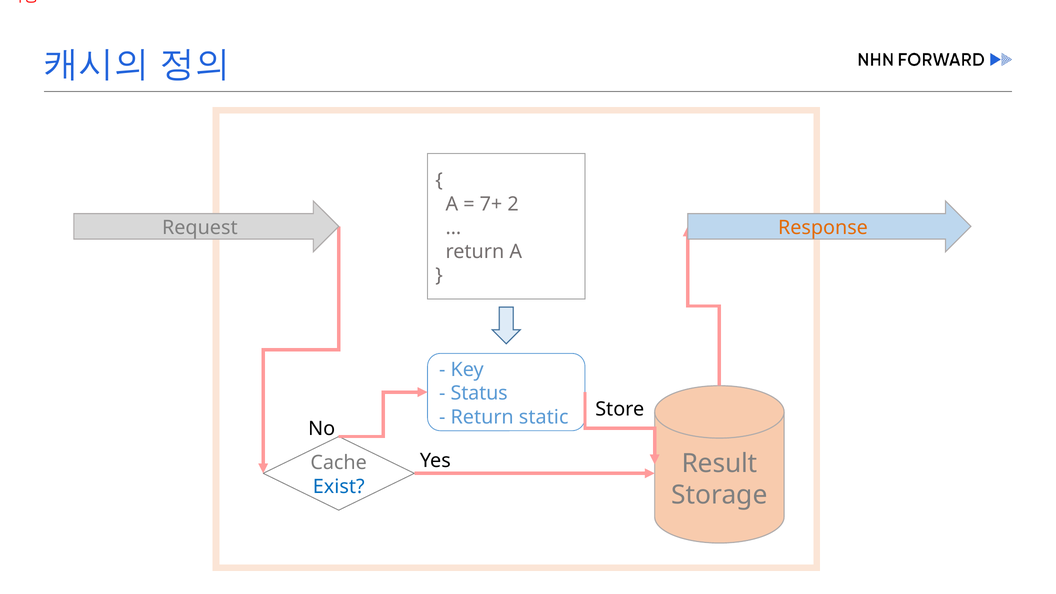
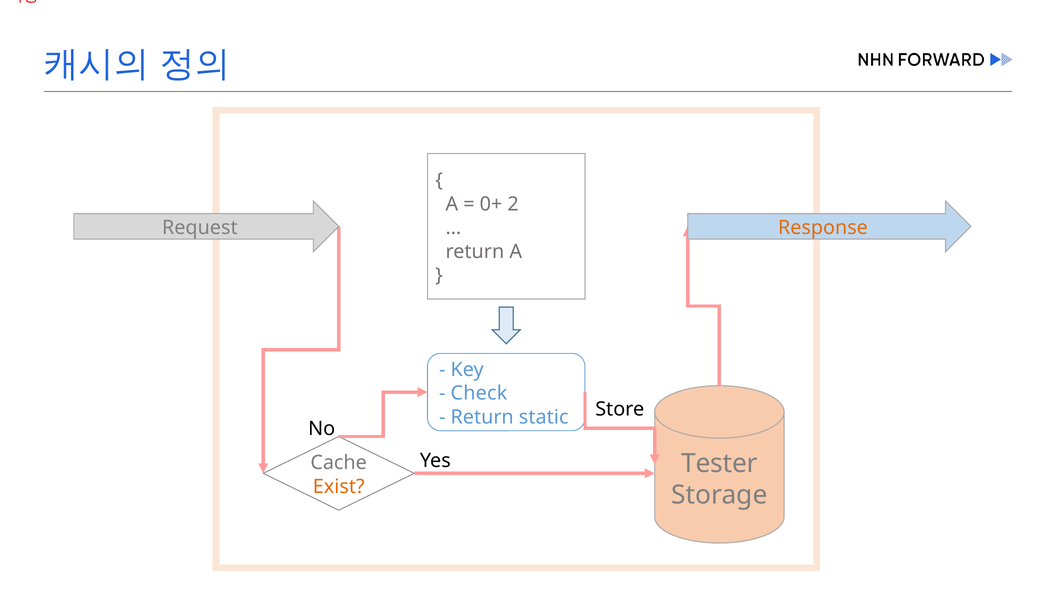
7+: 7+ -> 0+ (491, 204)
Status: Status -> Check (479, 393)
Result: Result -> Tester (719, 463)
Exist colour: blue -> orange (339, 487)
